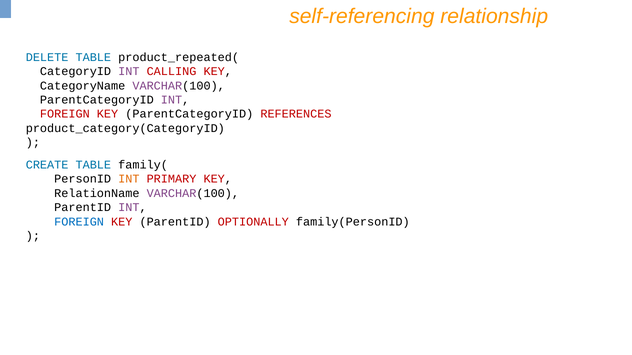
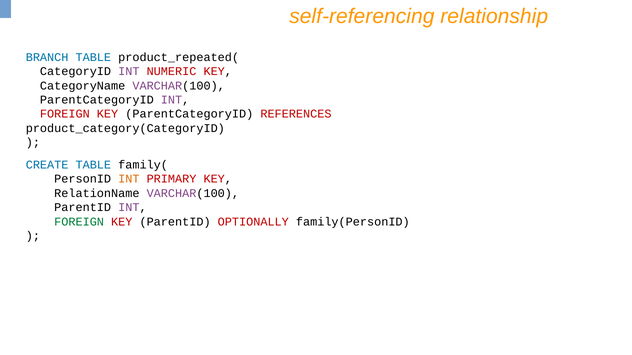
DELETE: DELETE -> BRANCH (47, 57)
CALLING: CALLING -> NUMERIC (172, 72)
FOREIGN colour: blue -> green (79, 222)
